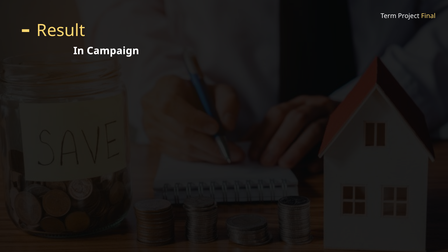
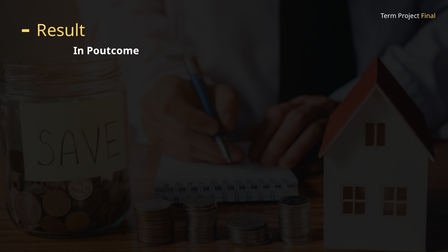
Campaign: Campaign -> Poutcome (113, 51)
